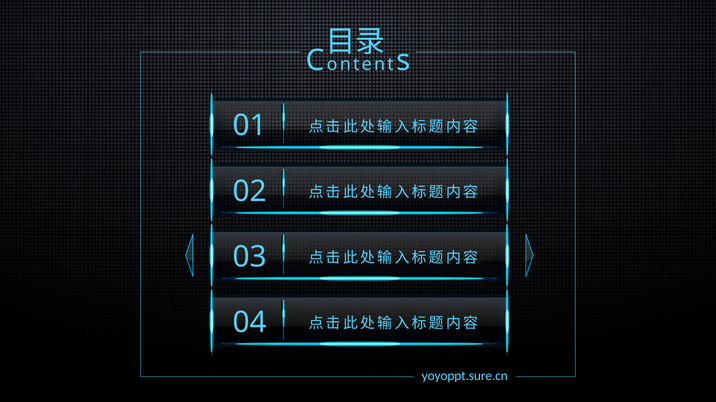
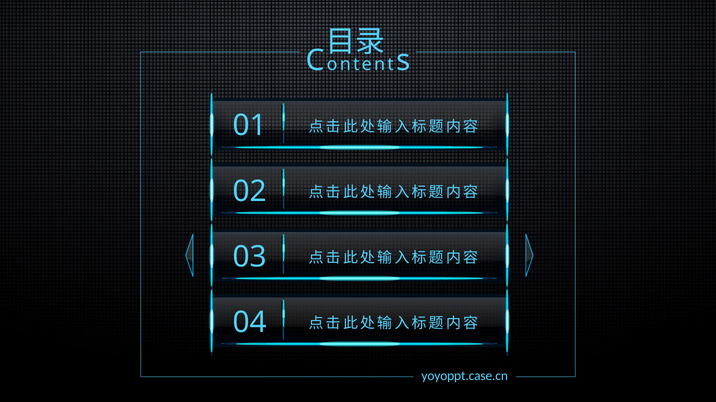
yoyoppt.sure.cn: yoyoppt.sure.cn -> yoyoppt.case.cn (465, 376)
